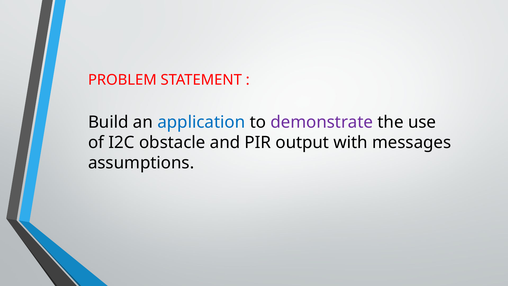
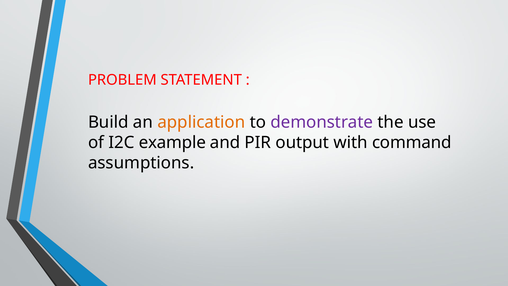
application colour: blue -> orange (201, 122)
obstacle: obstacle -> example (172, 142)
messages: messages -> command (412, 142)
